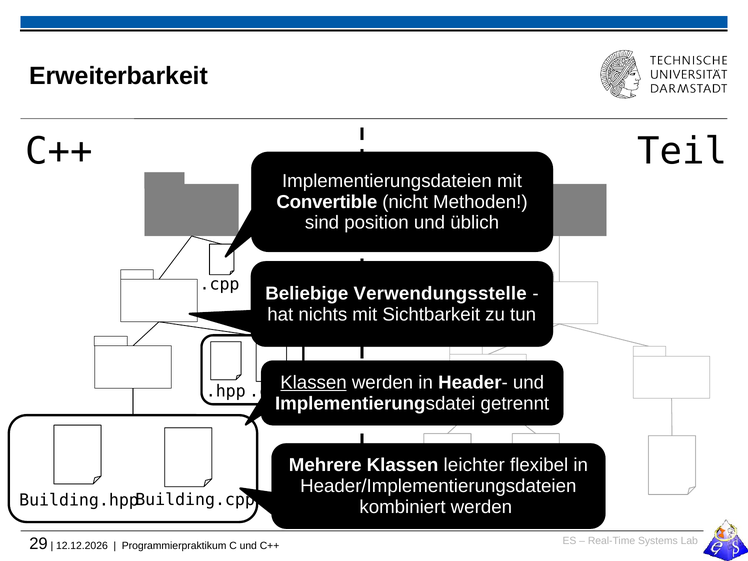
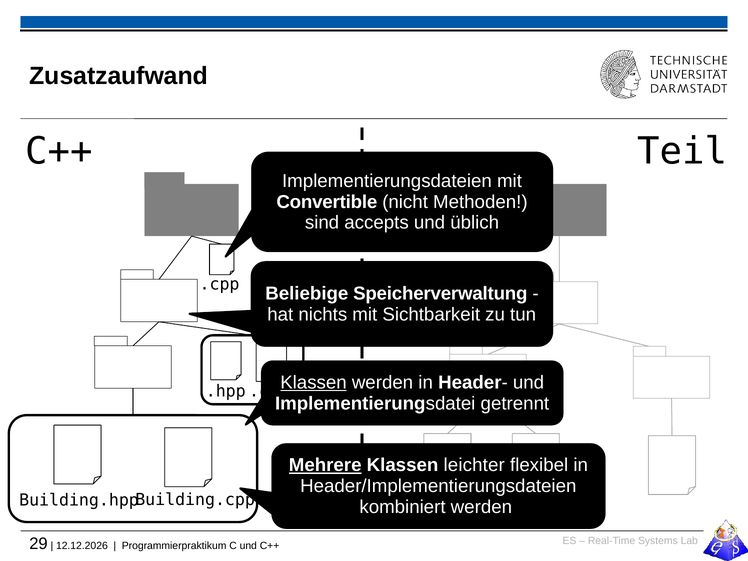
Erweiterbarkeit: Erweiterbarkeit -> Zusatzaufwand (119, 76)
position: position -> accepts (377, 223)
Verwendungsstelle: Verwendungsstelle -> Speicherverwaltung (440, 294)
Mehrere underline: none -> present (325, 465)
